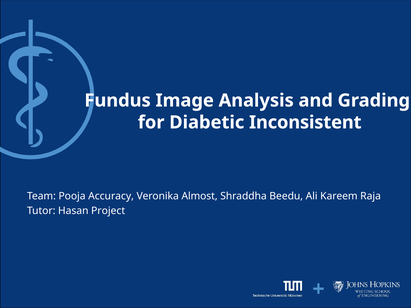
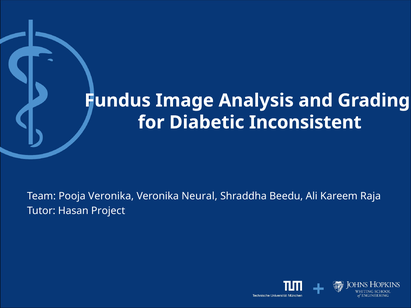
Pooja Accuracy: Accuracy -> Veronika (111, 196)
Almost: Almost -> Neural (199, 196)
